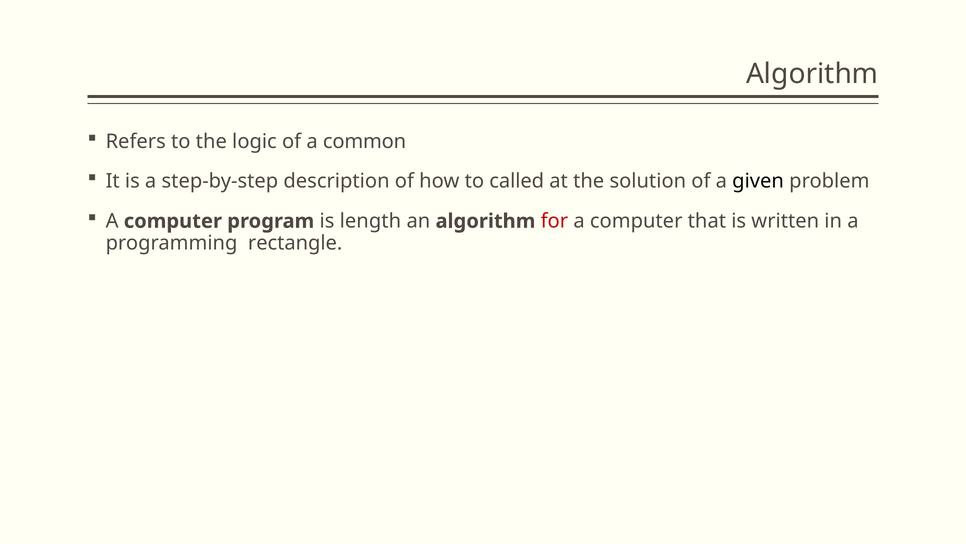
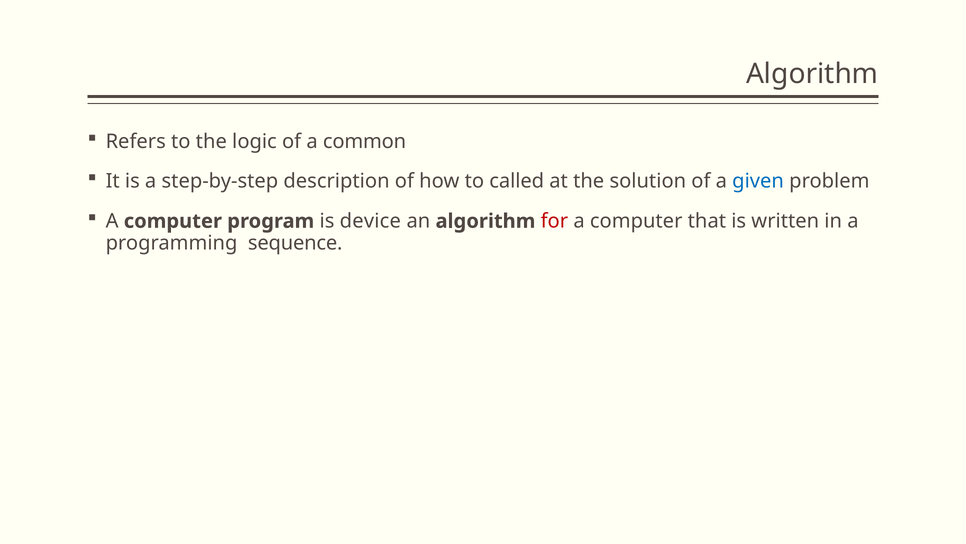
given colour: black -> blue (758, 181)
length: length -> device (370, 221)
rectangle: rectangle -> sequence (295, 243)
